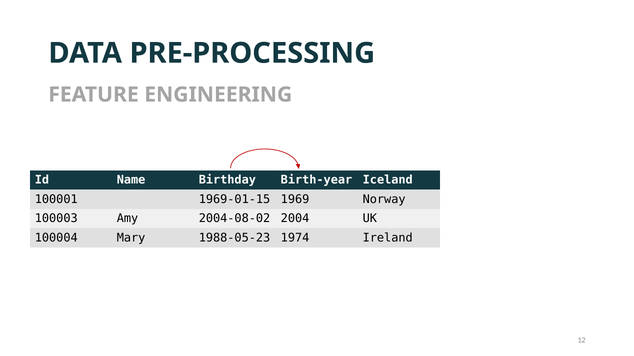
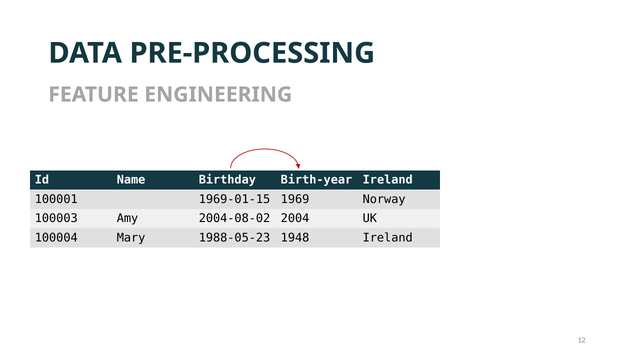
Birth-year Iceland: Iceland -> Ireland (388, 180)
1974: 1974 -> 1948 (295, 238)
